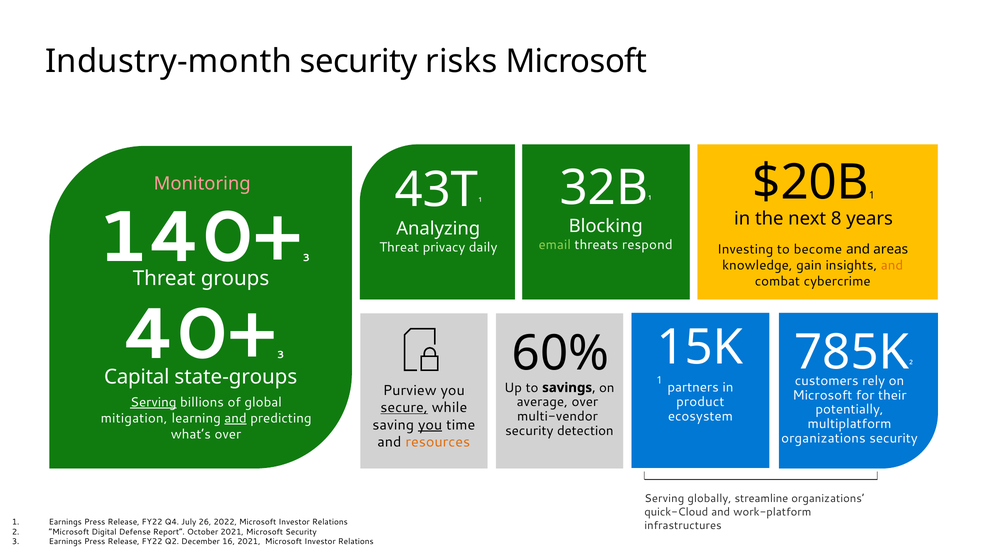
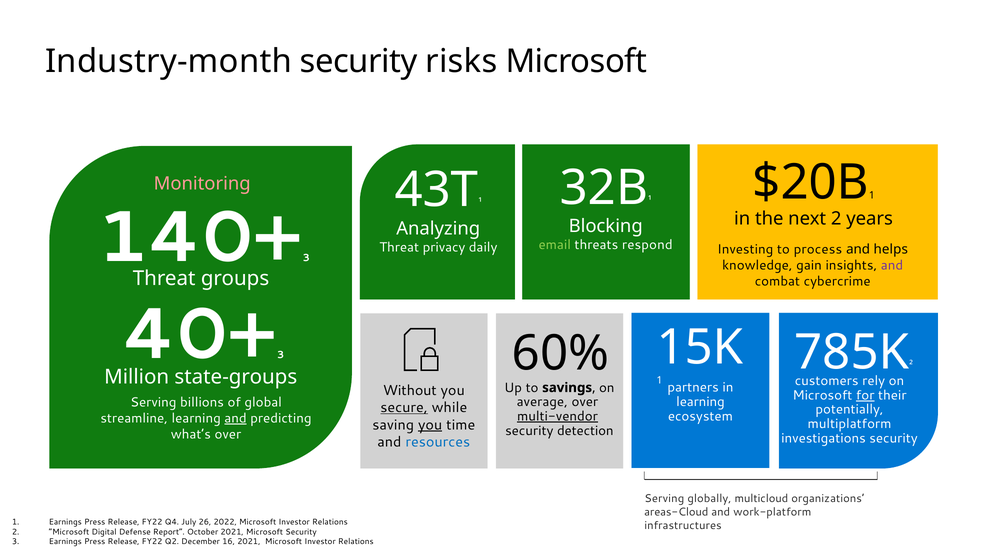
next 8: 8 -> 2 (836, 219)
become: become -> process (818, 249)
areas: areas -> helps (891, 249)
and colour: orange -> purple (892, 265)
Capital: Capital -> Million (137, 377)
Purview: Purview -> Without (410, 390)
for underline: none -> present (865, 395)
product: product -> learning (700, 402)
Serving underline: present -> none (153, 402)
multi-vendor underline: none -> present (557, 416)
mitigation: mitigation -> streamline (134, 418)
organizations: organizations -> investigations (823, 438)
resources colour: orange -> blue (438, 442)
streamline: streamline -> multicloud (761, 498)
quick-Cloud: quick-Cloud -> areas-Cloud (676, 512)
